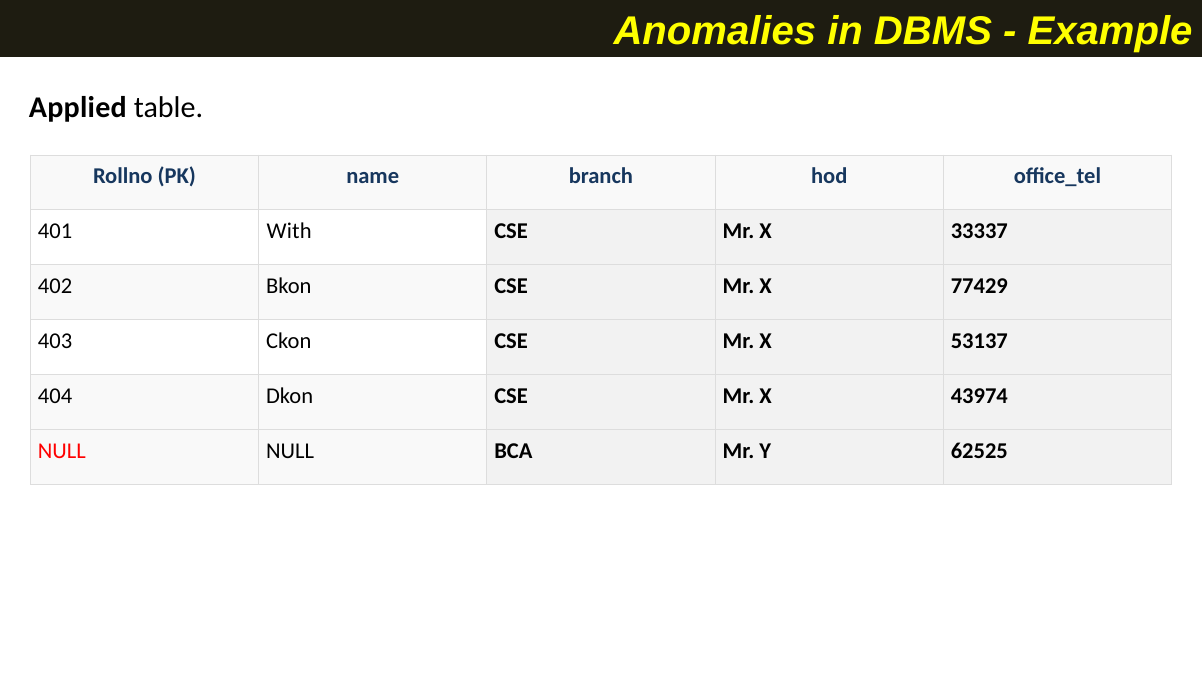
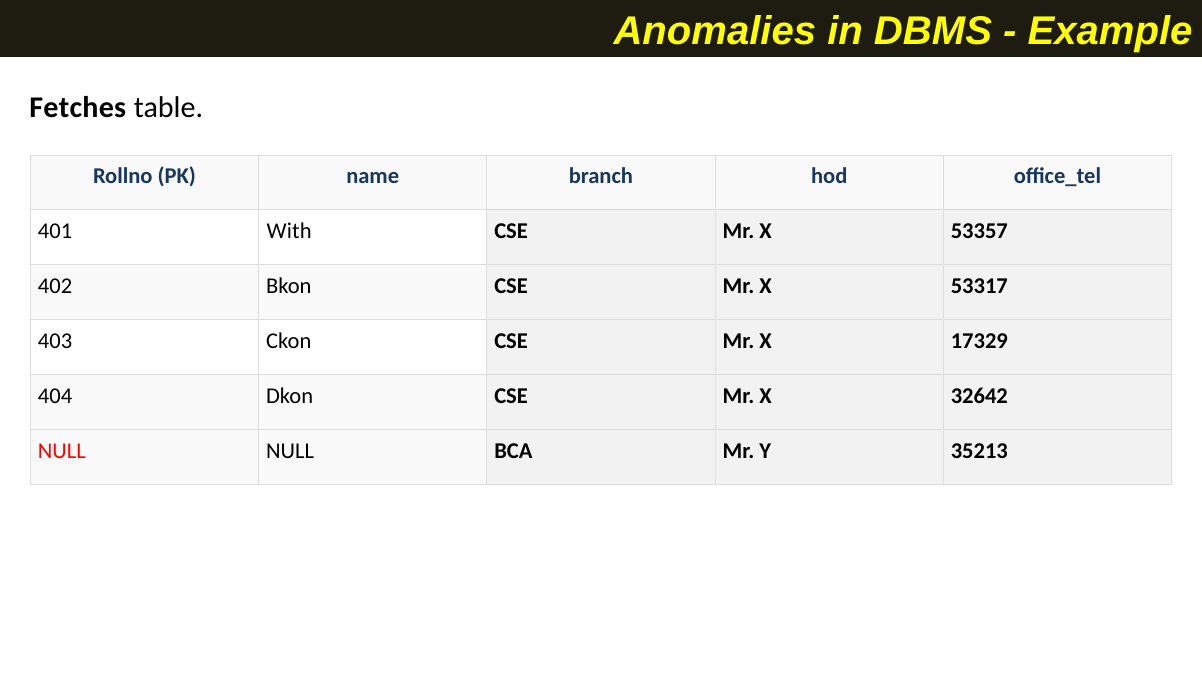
Applied: Applied -> Fetches (78, 107)
33337: 33337 -> 53357 (979, 231)
77429: 77429 -> 53317 (979, 286)
53137: 53137 -> 17329 (979, 341)
43974: 43974 -> 32642 (979, 396)
62525: 62525 -> 35213 (979, 451)
